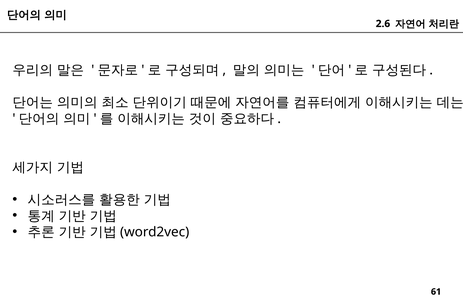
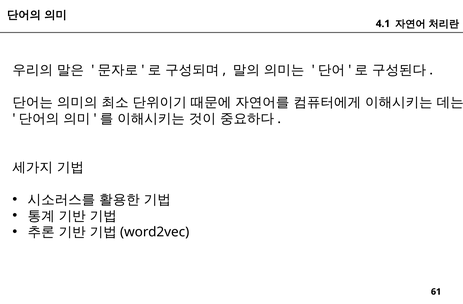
2.6: 2.6 -> 4.1 (383, 24)
